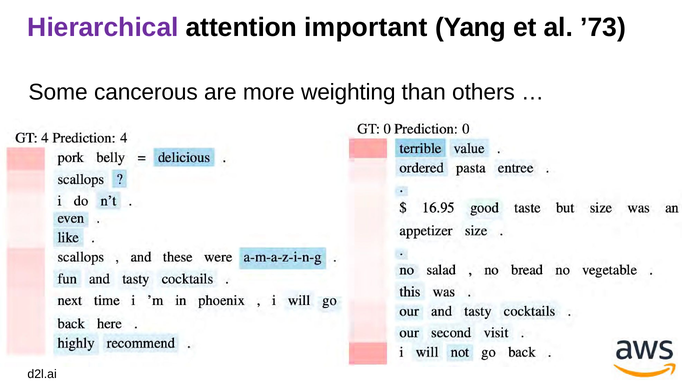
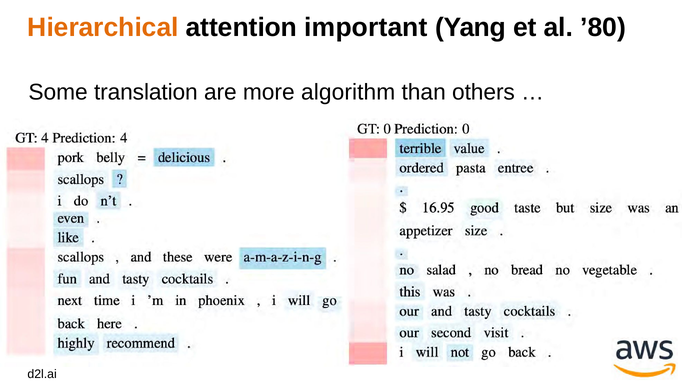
Hierarchical colour: purple -> orange (103, 27)
’73: ’73 -> ’80 (603, 27)
cancerous: cancerous -> translation (146, 92)
weighting: weighting -> algorithm (348, 92)
